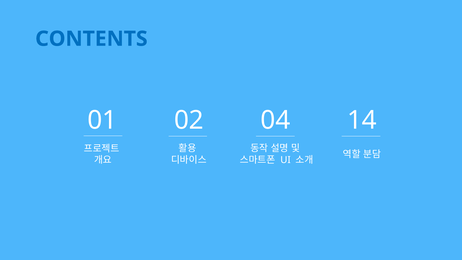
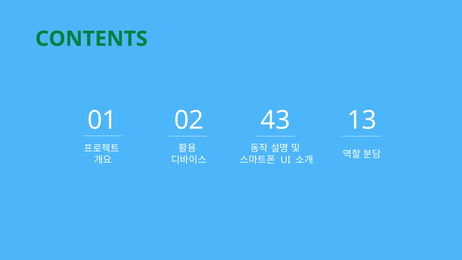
CONTENTS colour: blue -> green (91, 39)
04: 04 -> 43 (275, 120)
14: 14 -> 13 (362, 120)
